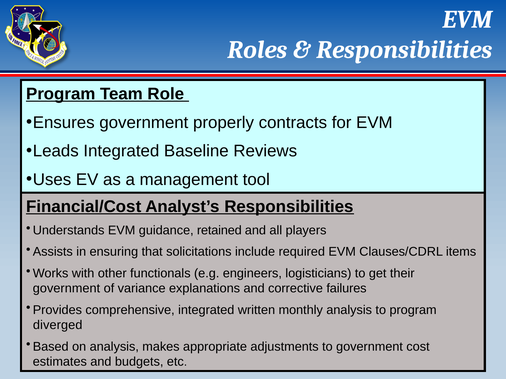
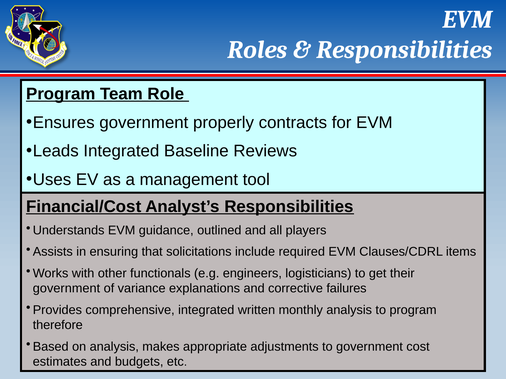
retained: retained -> outlined (219, 231)
diverged: diverged -> therefore (58, 325)
